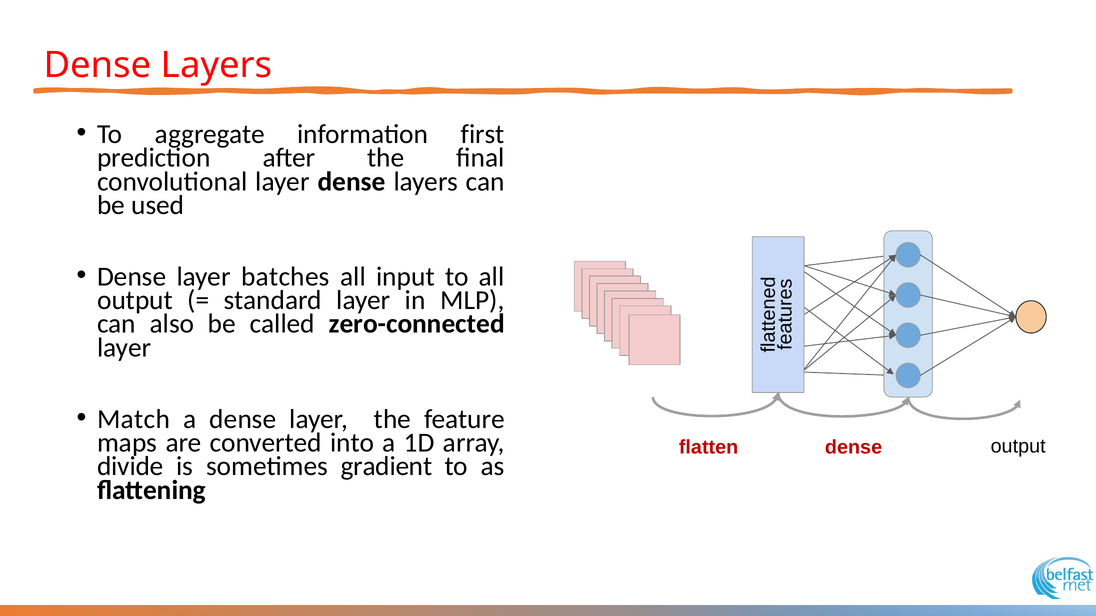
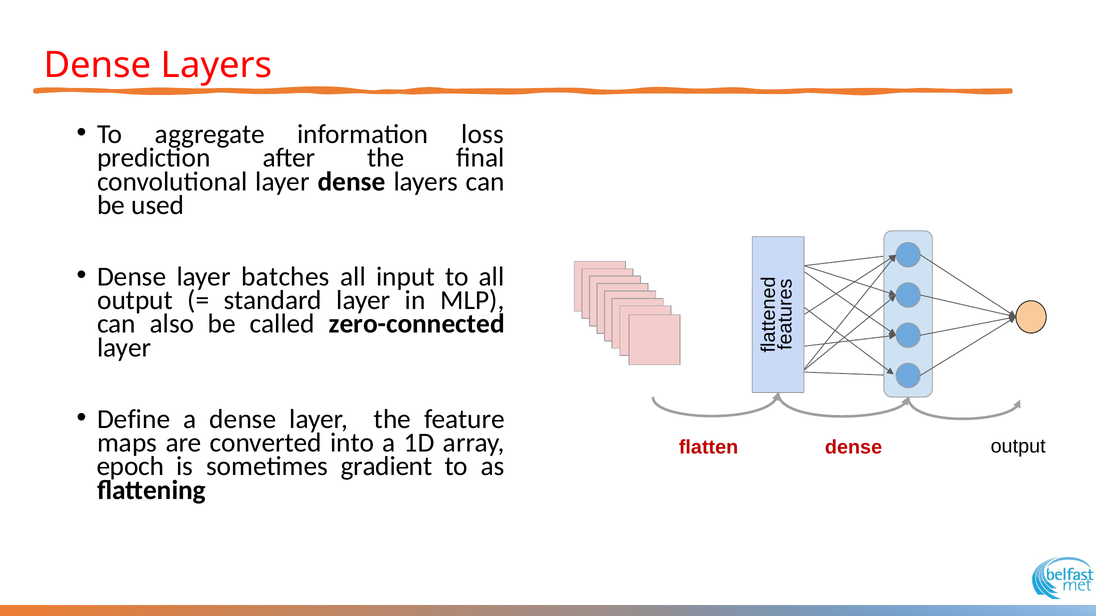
first: first -> loss (483, 134)
Match: Match -> Define (134, 419)
divide: divide -> epoch (130, 467)
